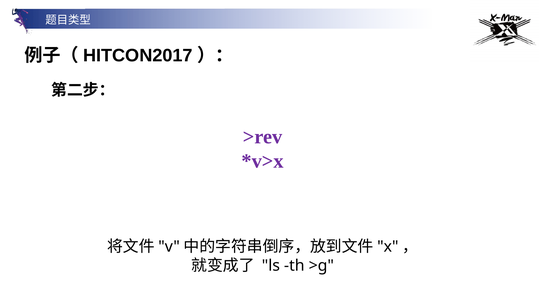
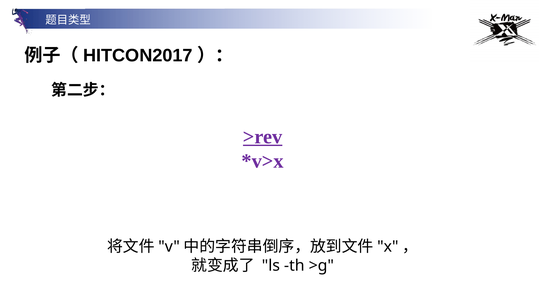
>rev underline: none -> present (263, 137)
